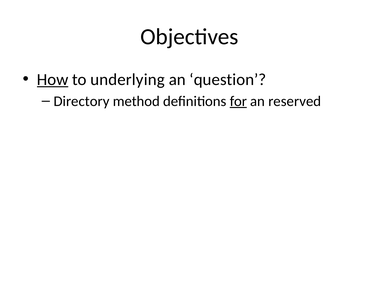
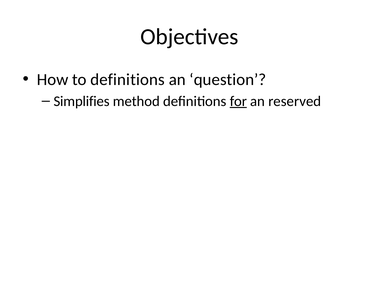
How underline: present -> none (53, 80)
to underlying: underlying -> definitions (128, 80)
Directory: Directory -> Simplifies (82, 101)
